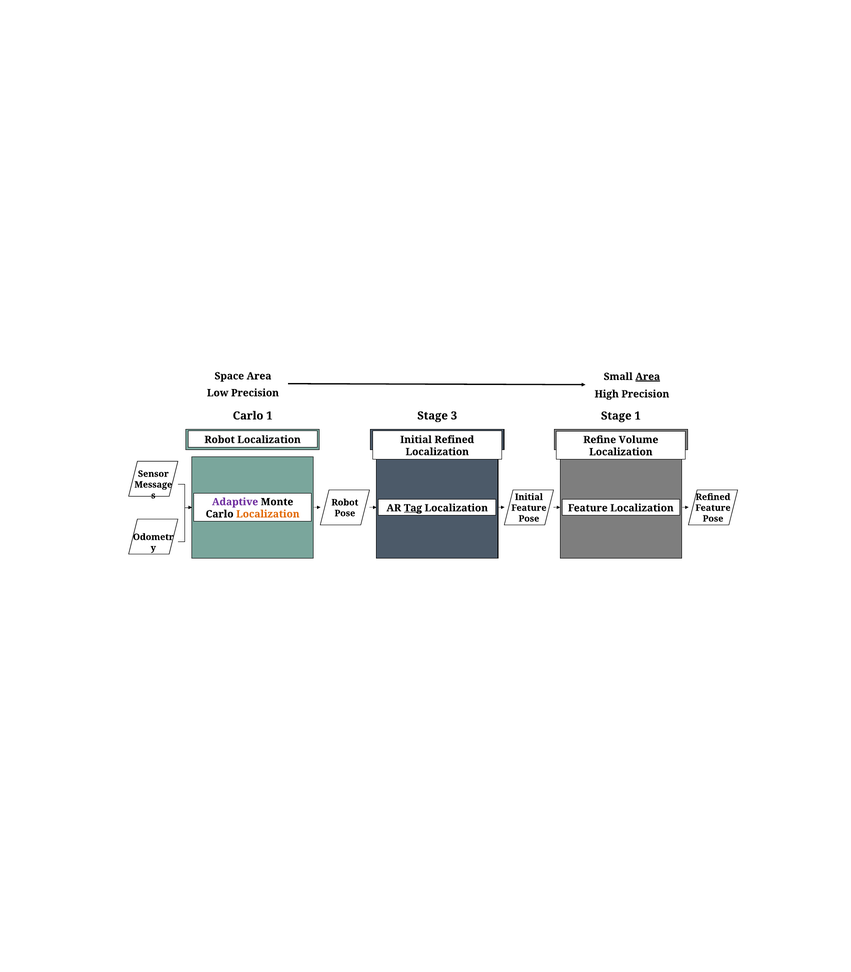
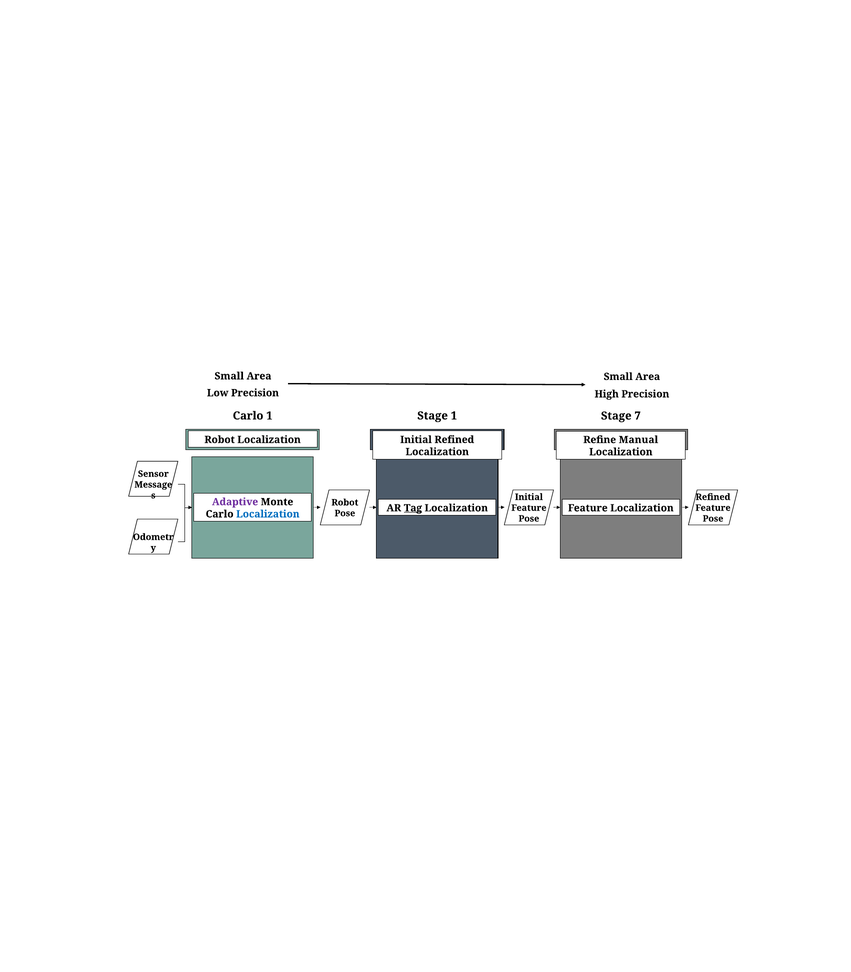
Space: Space -> Small (229, 376)
Area underline: present -> none (648, 377)
Stage 3: 3 -> 1 (454, 416)
Stage 1: 1 -> 7 (638, 416)
Volume: Volume -> Manual (638, 440)
Localization colour: orange -> blue (268, 514)
